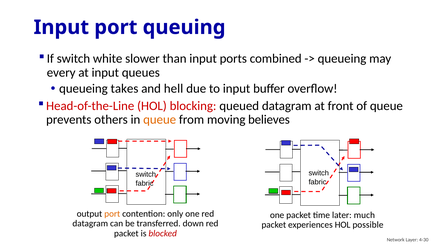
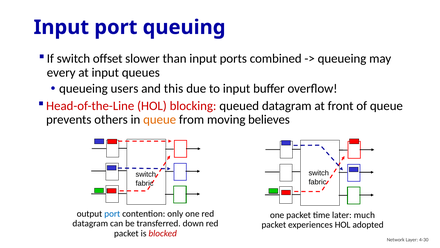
white: white -> offset (108, 59)
takes: takes -> users (124, 89)
hell: hell -> this (174, 89)
port colour: orange -> blue (112, 213)
possible: possible -> adopted (368, 225)
